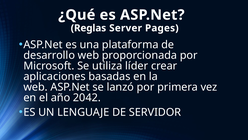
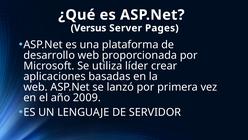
Reglas: Reglas -> Versus (88, 28)
2042: 2042 -> 2009 (87, 97)
